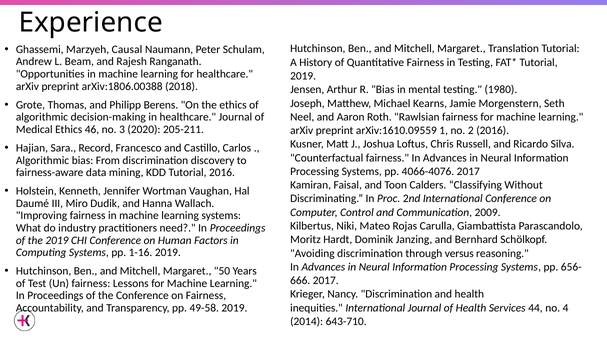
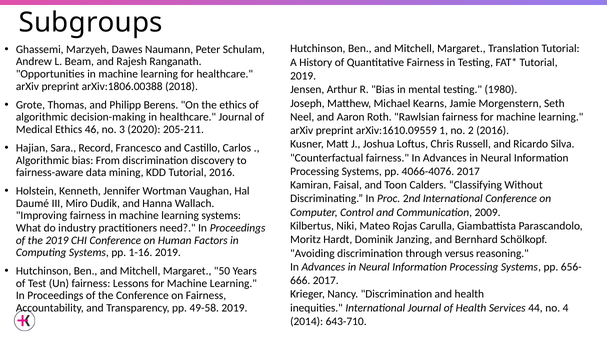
Experience: Experience -> Subgroups (91, 23)
Causal: Causal -> Dawes (127, 49)
